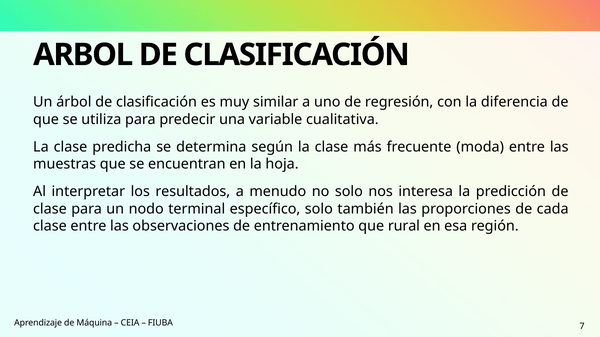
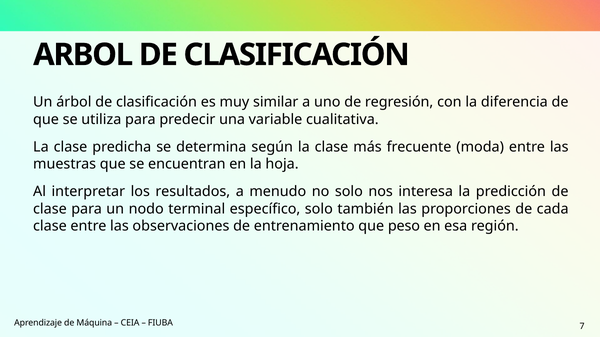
rural: rural -> peso (404, 226)
